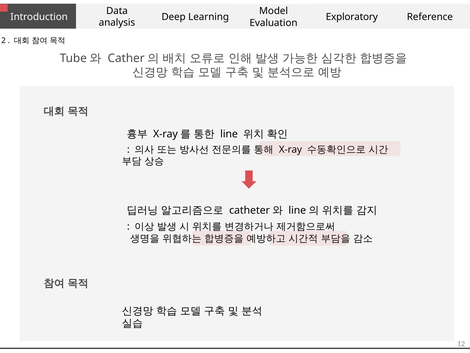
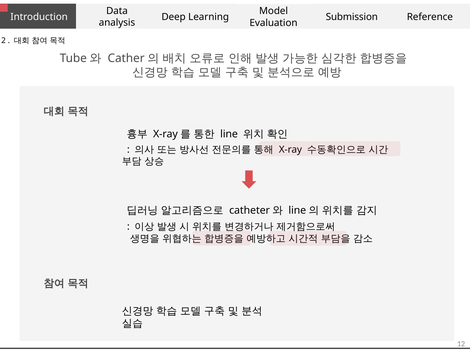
Exploratory: Exploratory -> Submission (352, 17)
